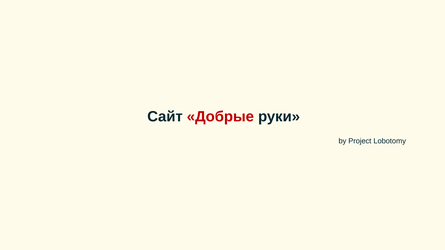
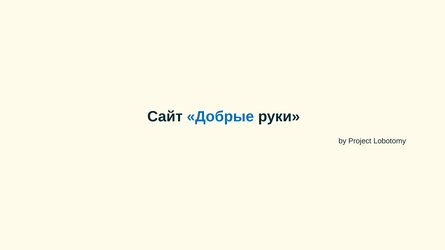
Добрые colour: red -> blue (220, 117)
